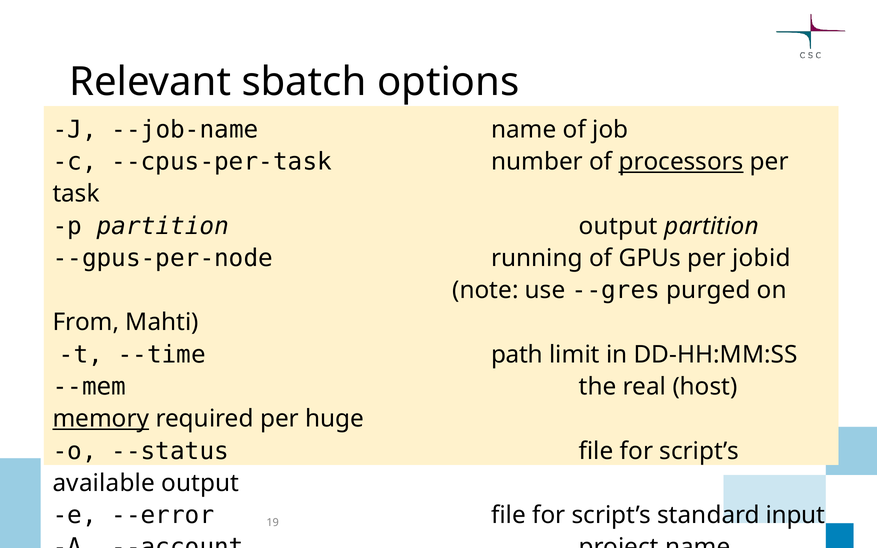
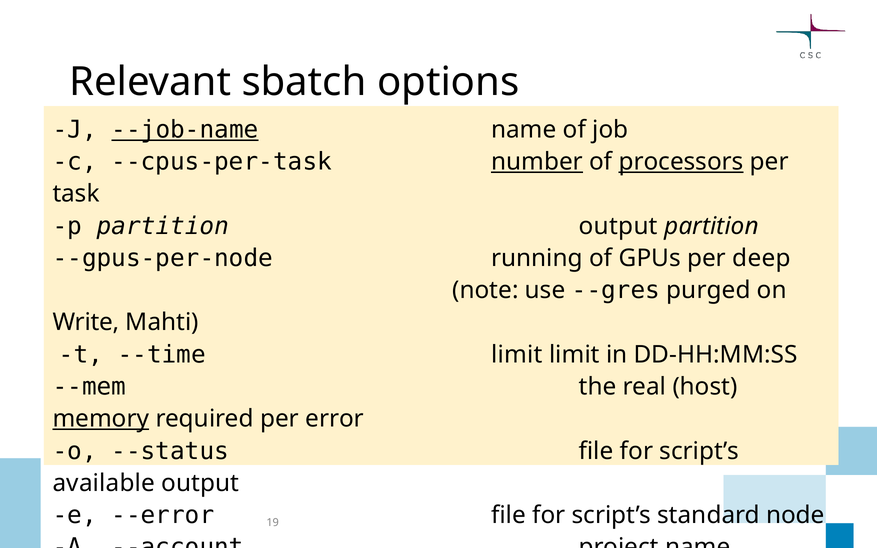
--job-name underline: none -> present (185, 130)
number underline: none -> present (537, 162)
jobid: jobid -> deep (762, 258)
From: From -> Write (86, 323)
--time path: path -> limit (517, 355)
huge: huge -> error (335, 419)
input: input -> node (795, 515)
